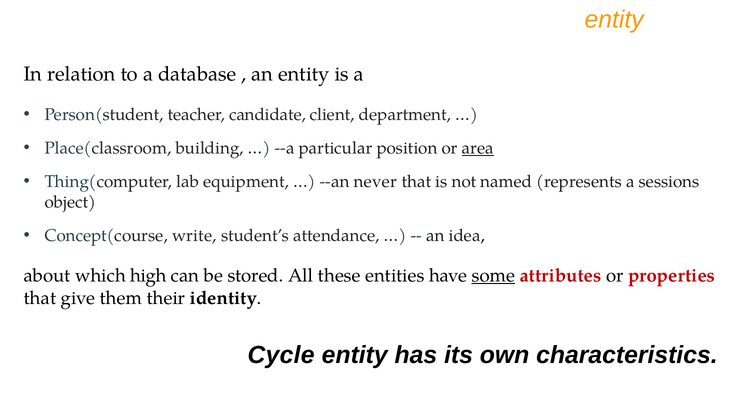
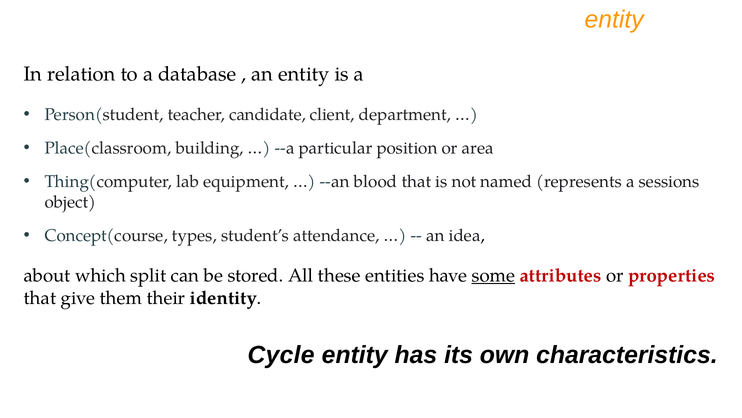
area underline: present -> none (478, 148)
never: never -> blood (375, 181)
write: write -> types (194, 235)
high: high -> split (148, 275)
